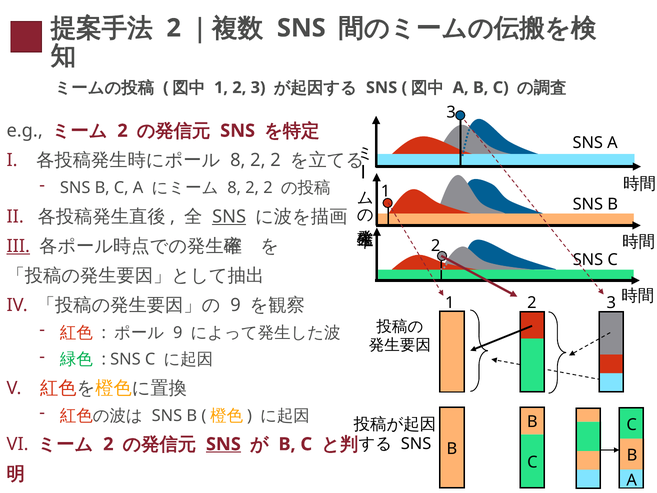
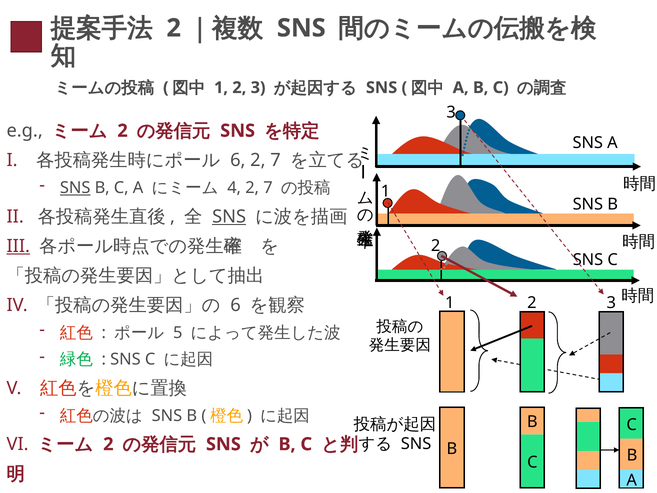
8: 8 -> 6 (238, 160)
2: 2 -> 7 (276, 160)
SNS underline: none -> present (75, 188)
8: 8 -> 4 (234, 188)
2: 2 -> 7 (268, 188)
9: 9 -> 6 (235, 305)
9: 9 -> 5 (178, 333)
SNS underline: present -> none (223, 444)
